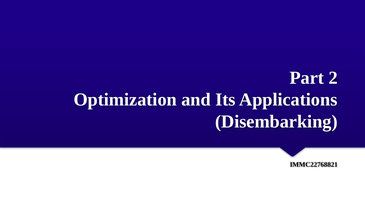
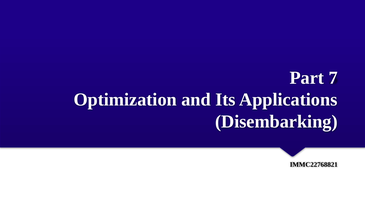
2: 2 -> 7 (333, 77)
